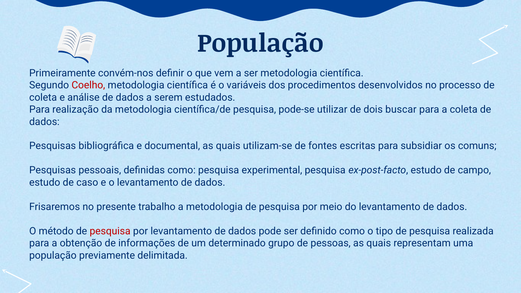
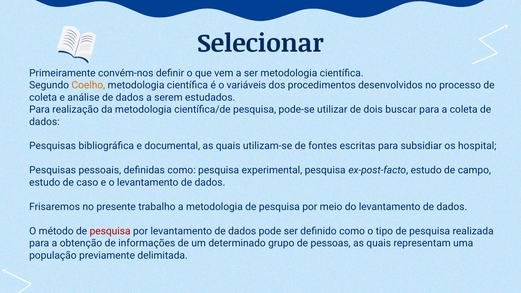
População: População -> Selecionar (260, 44)
Coelho colour: red -> orange (88, 85)
comuns: comuns -> hospital (477, 146)
